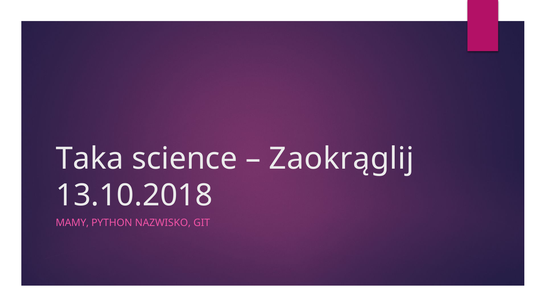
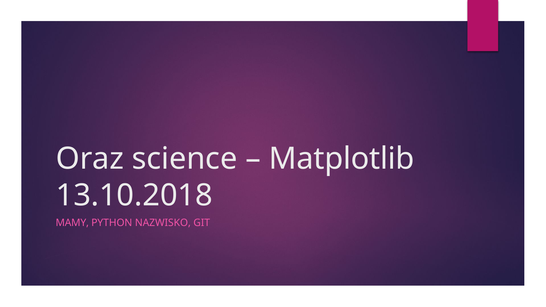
Taka: Taka -> Oraz (90, 159)
Zaokrąglij: Zaokrąglij -> Matplotlib (342, 159)
